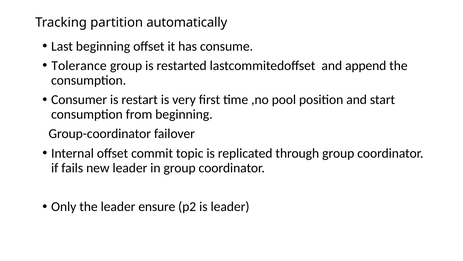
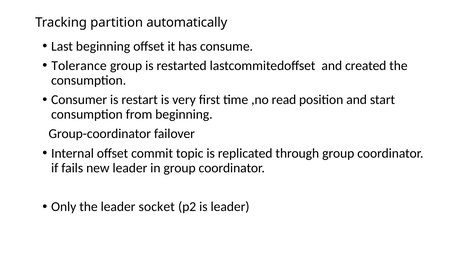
append: append -> created (366, 66)
pool: pool -> read (284, 100)
ensure: ensure -> socket (157, 206)
